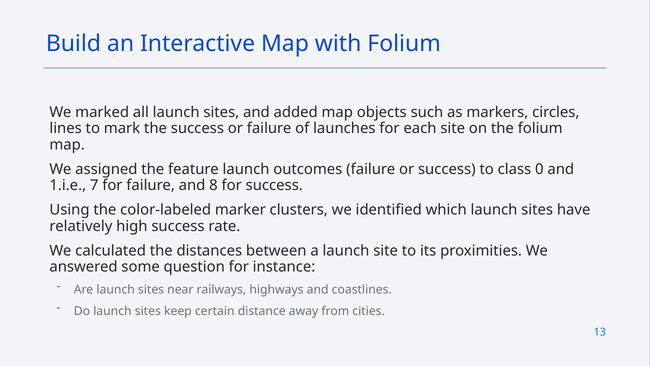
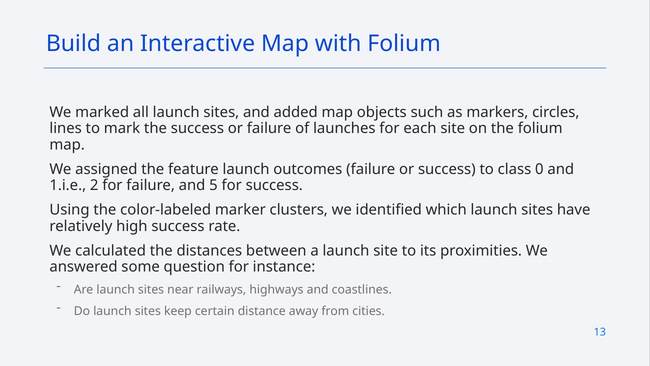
7: 7 -> 2 (94, 185)
8: 8 -> 5 (213, 185)
